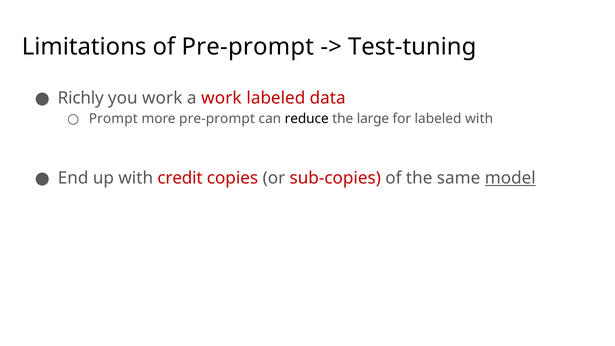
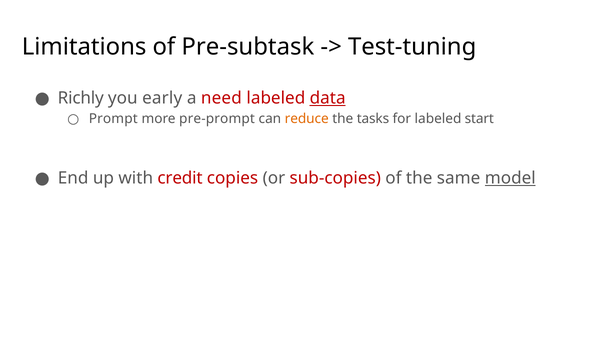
of Pre-prompt: Pre-prompt -> Pre-subtask (248, 47)
you work: work -> early (162, 98)
a work: work -> need (221, 98)
data underline: none -> present (328, 98)
reduce colour: black -> orange (307, 119)
large: large -> tasks (373, 119)
labeled with: with -> start (479, 119)
